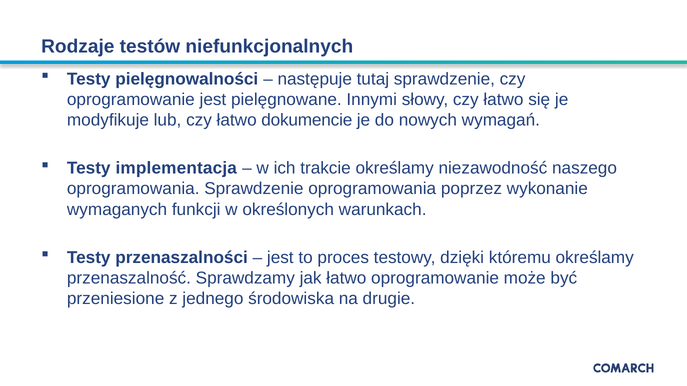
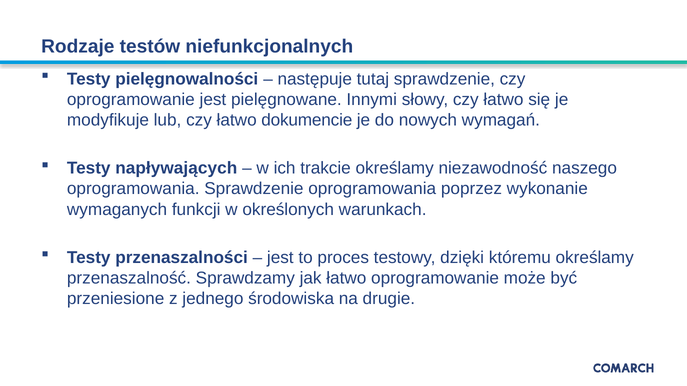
implementacja: implementacja -> napływających (176, 168)
